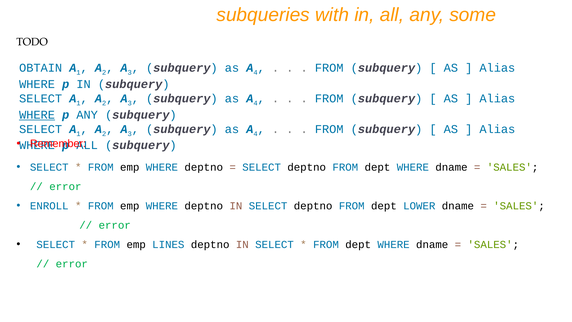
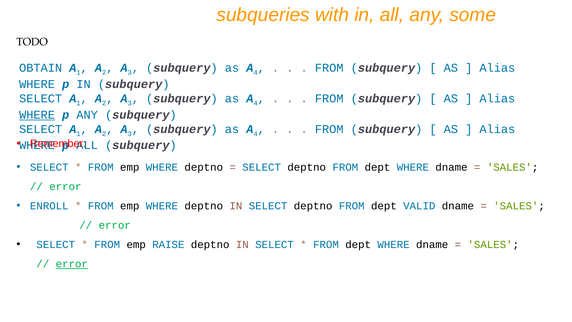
LOWER: LOWER -> VALID (419, 206)
LINES: LINES -> RAISE (168, 244)
error underline: none -> present (72, 264)
